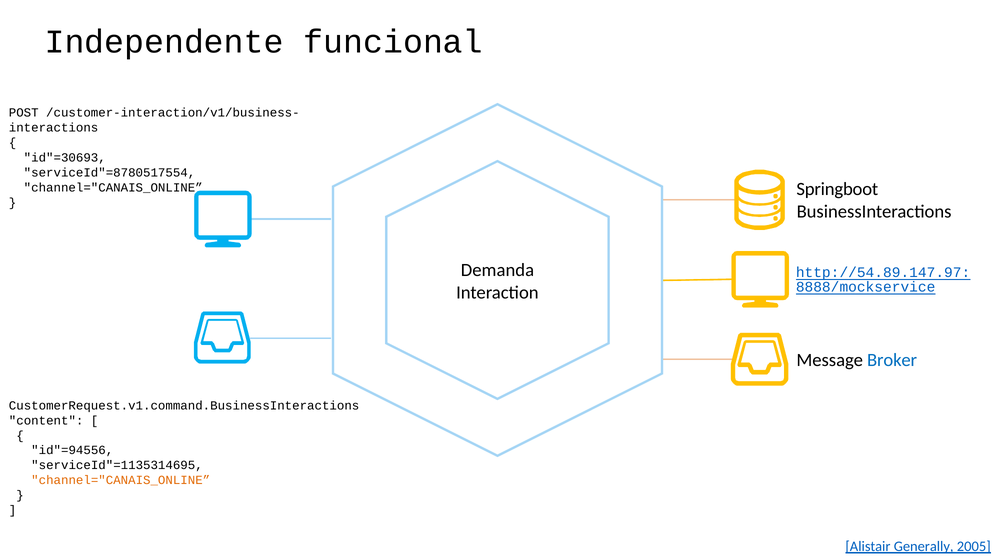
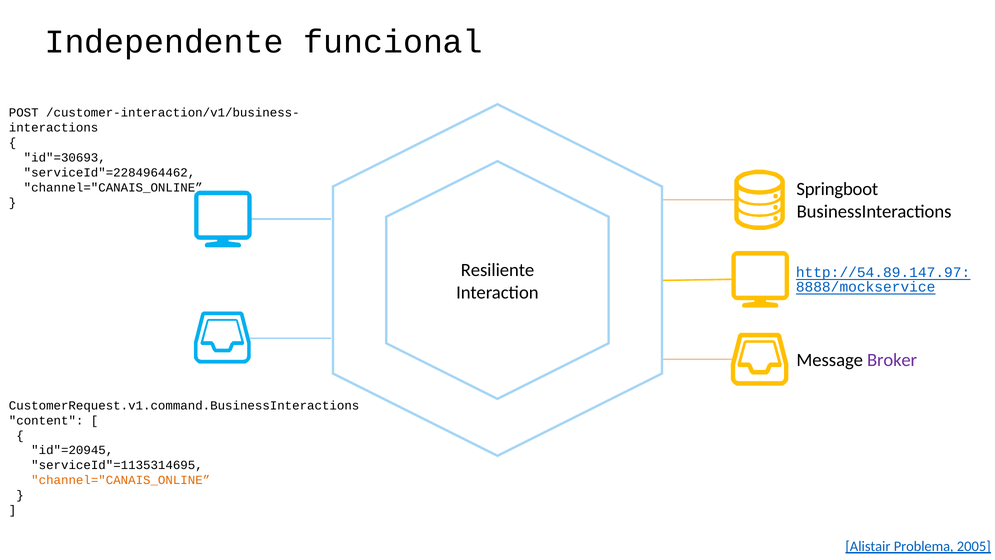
serviceId"=8780517554: serviceId"=8780517554 -> serviceId"=2284964462 (109, 172)
Demanda: Demanda -> Resiliente (497, 270)
Broker colour: blue -> purple (892, 360)
id"=94556: id"=94556 -> id"=20945 (72, 450)
Generally: Generally -> Problema (924, 546)
